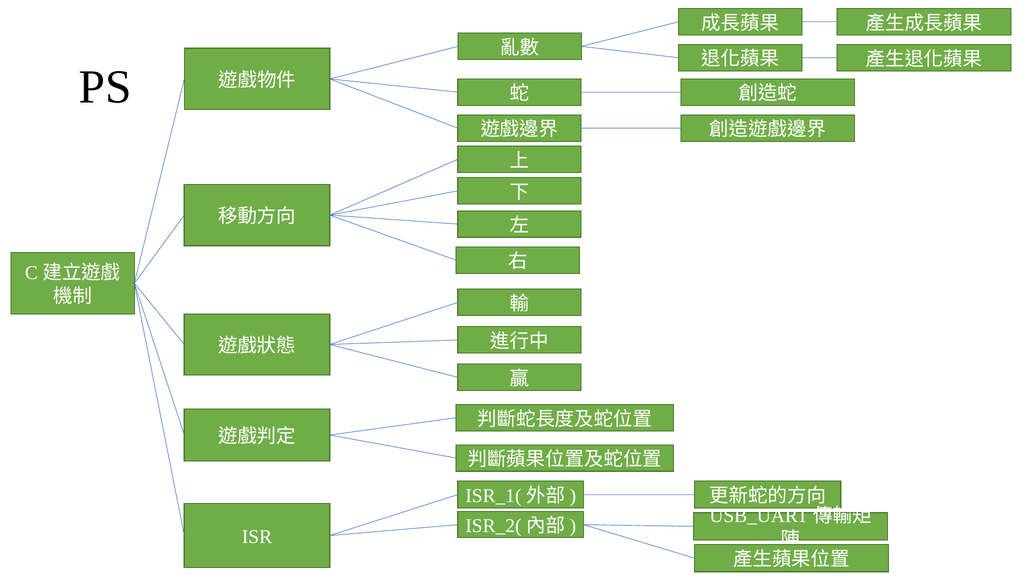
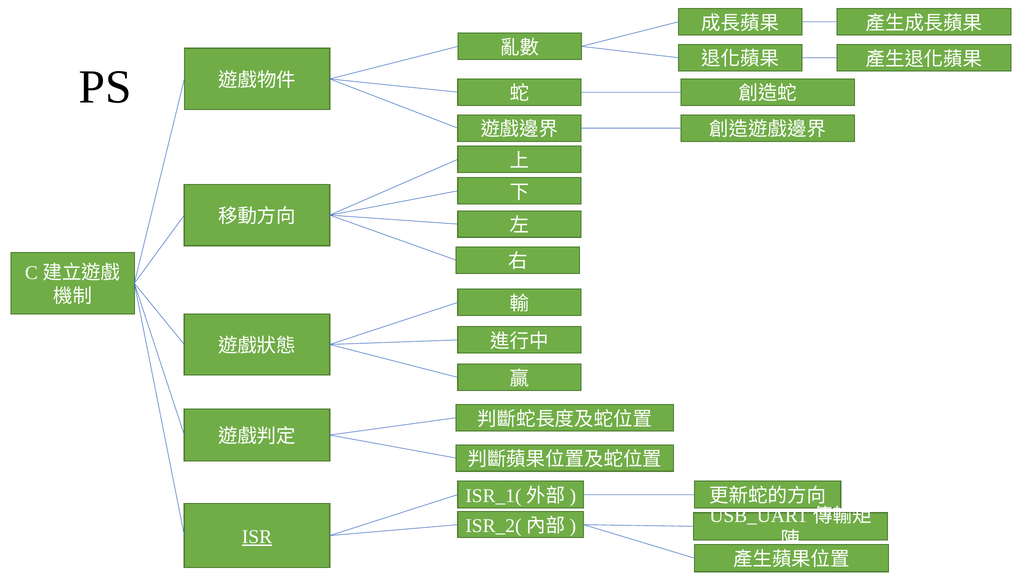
ISR underline: none -> present (257, 537)
